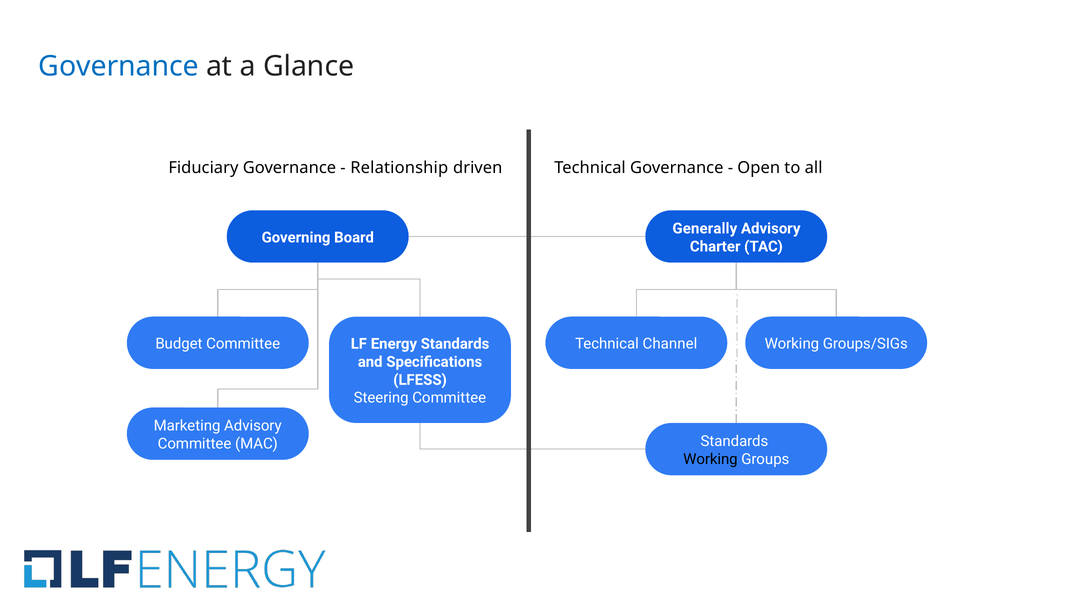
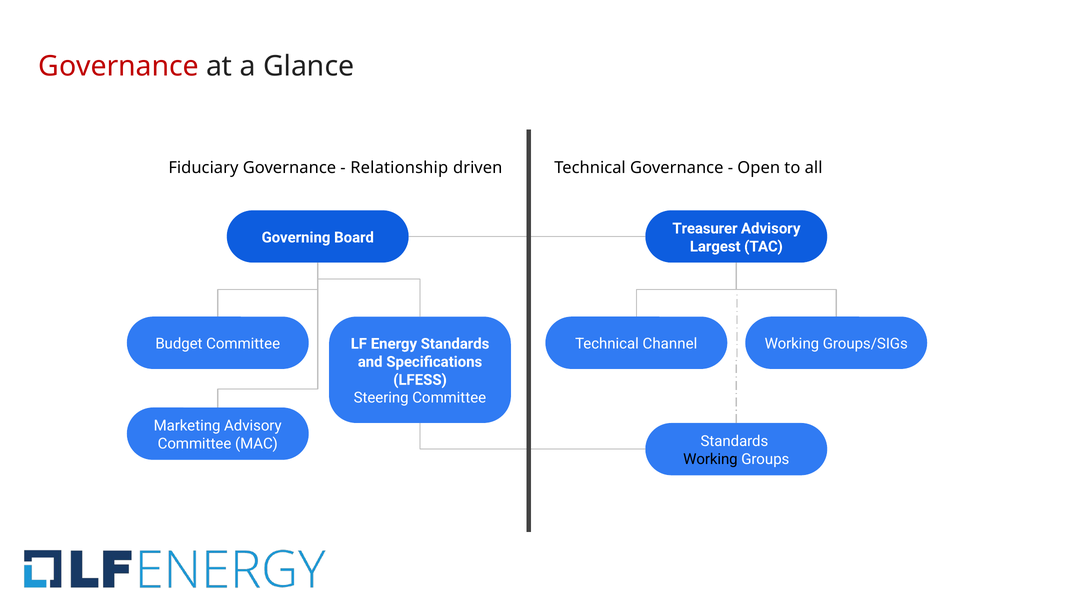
Governance colour: blue -> red (119, 66)
Generally: Generally -> Treasurer (705, 228)
Charter: Charter -> Largest (715, 247)
